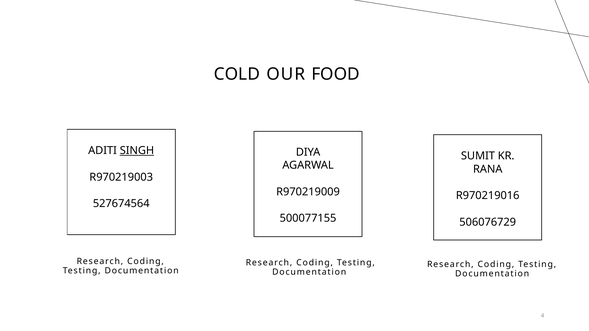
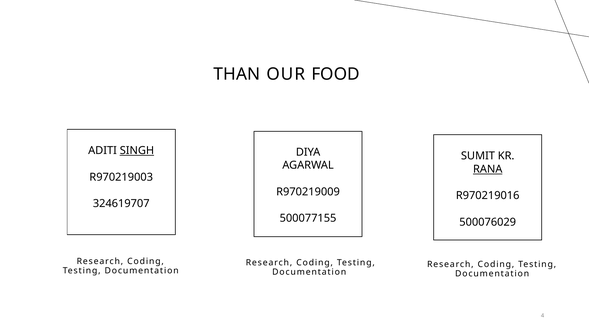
COLD: COLD -> THAN (237, 74)
RANA underline: none -> present (488, 169)
527674564: 527674564 -> 324619707 (121, 204)
506076729: 506076729 -> 500076029 (488, 222)
